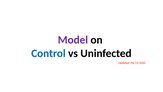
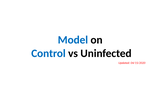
Model colour: purple -> blue (73, 40)
